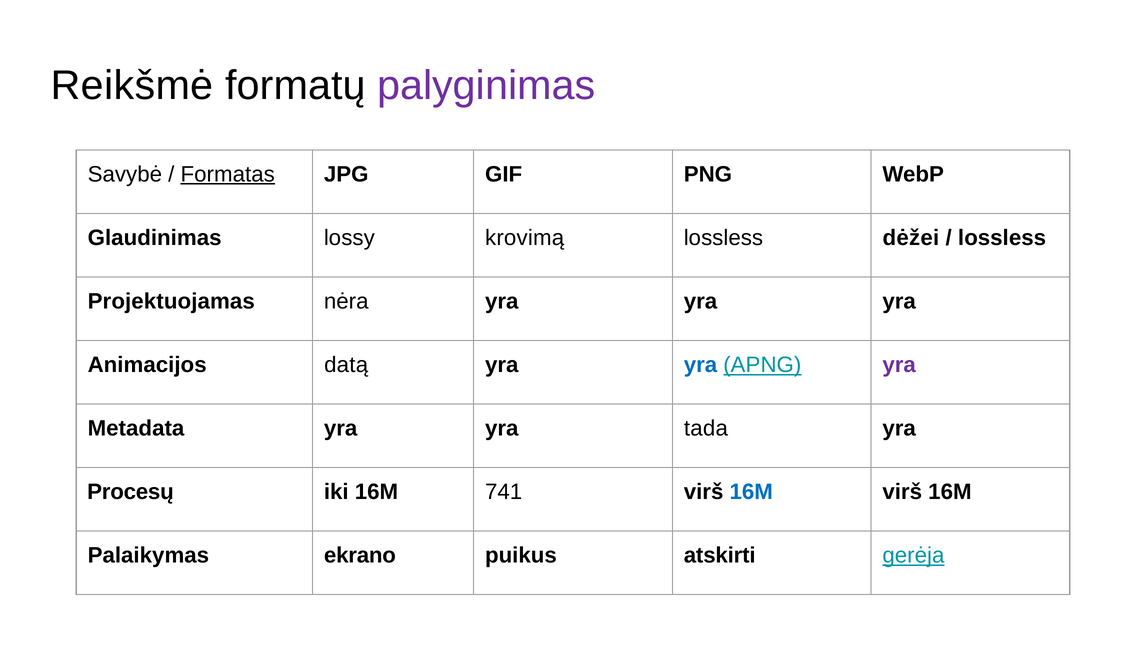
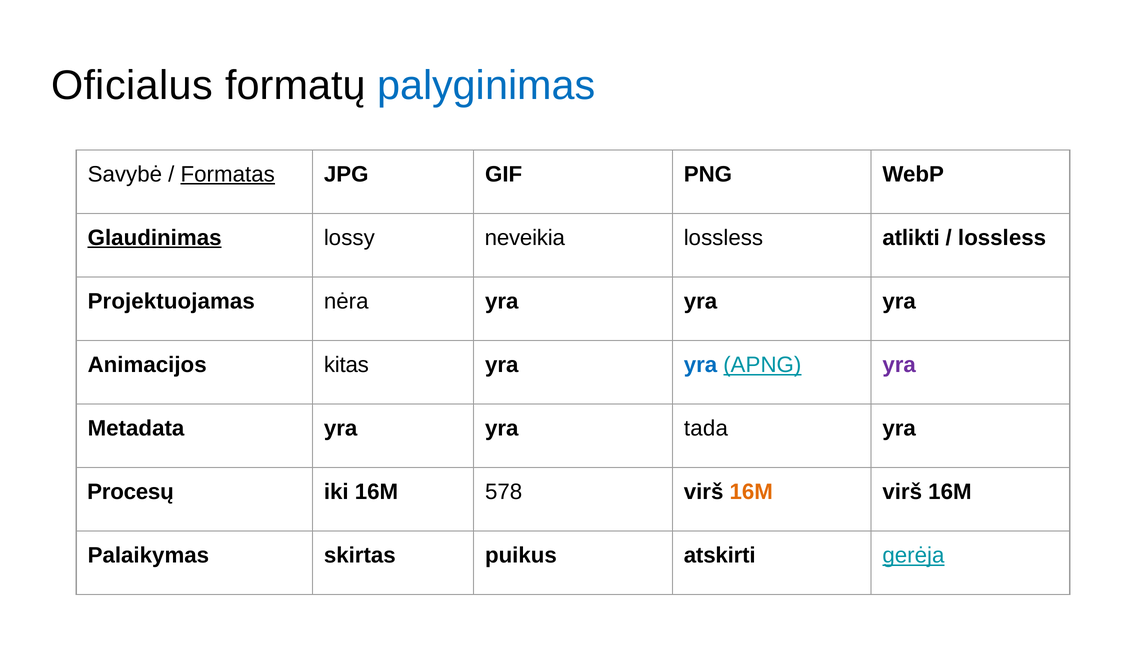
Reikšmė: Reikšmė -> Oficialus (132, 85)
palyginimas colour: purple -> blue (486, 85)
Glaudinimas underline: none -> present (155, 238)
krovimą: krovimą -> neveikia (525, 238)
dėžei: dėžei -> atlikti (911, 238)
datą: datą -> kitas (346, 365)
741: 741 -> 578 (504, 492)
16M colour: blue -> orange (751, 492)
ekrano: ekrano -> skirtas (360, 555)
